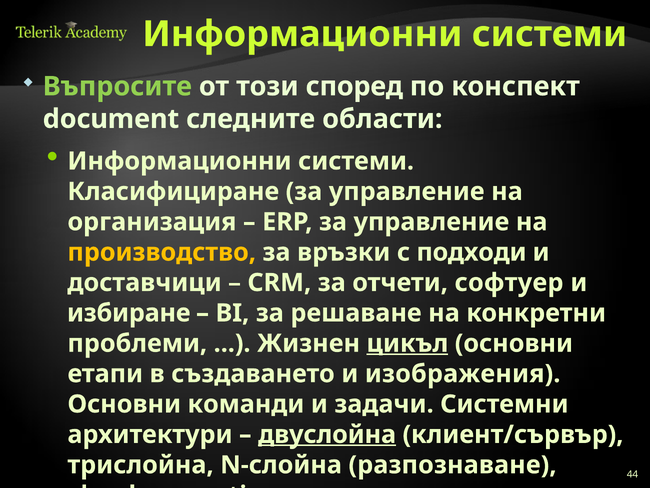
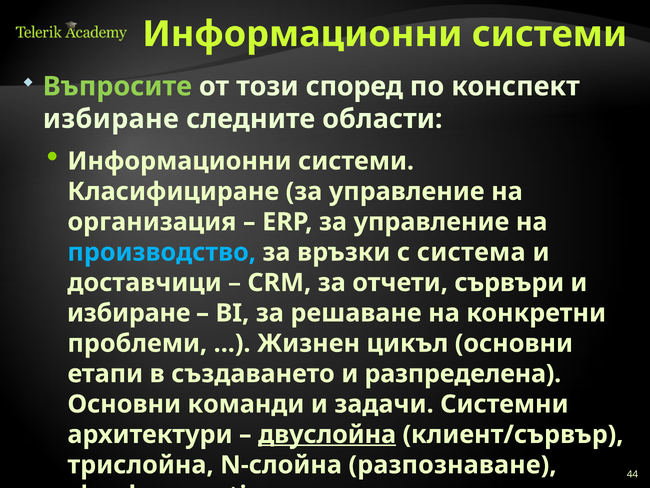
document: document -> избиране (111, 119)
производство colour: yellow -> light blue (162, 252)
подходи: подходи -> система (471, 252)
софтуер: софтуер -> сървъри (509, 282)
цикъл underline: present -> none (407, 343)
изображения: изображения -> разпределена (463, 373)
